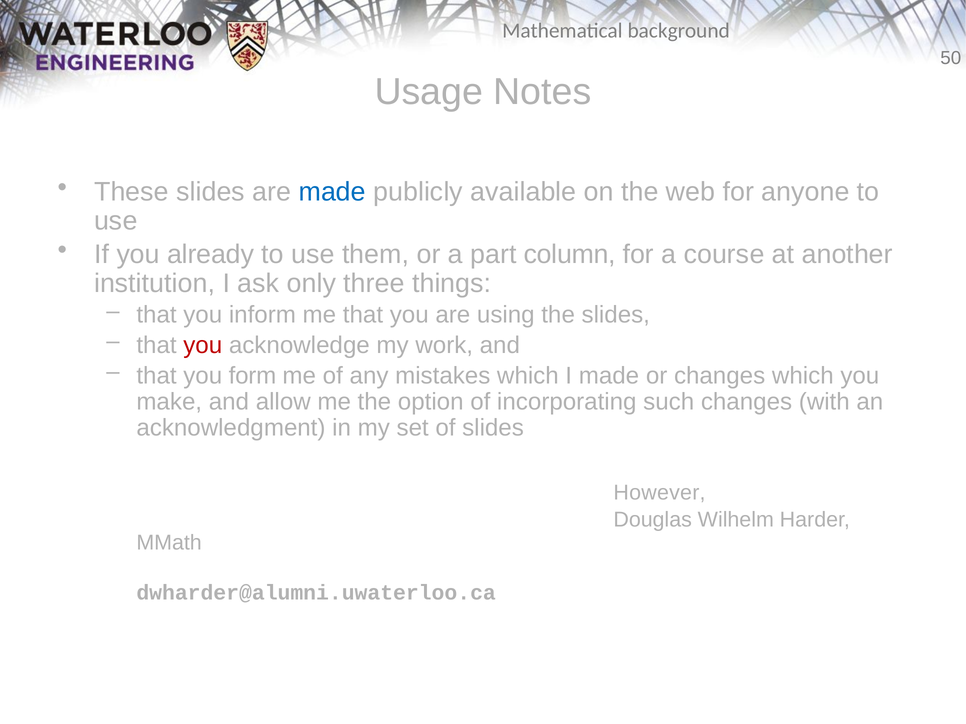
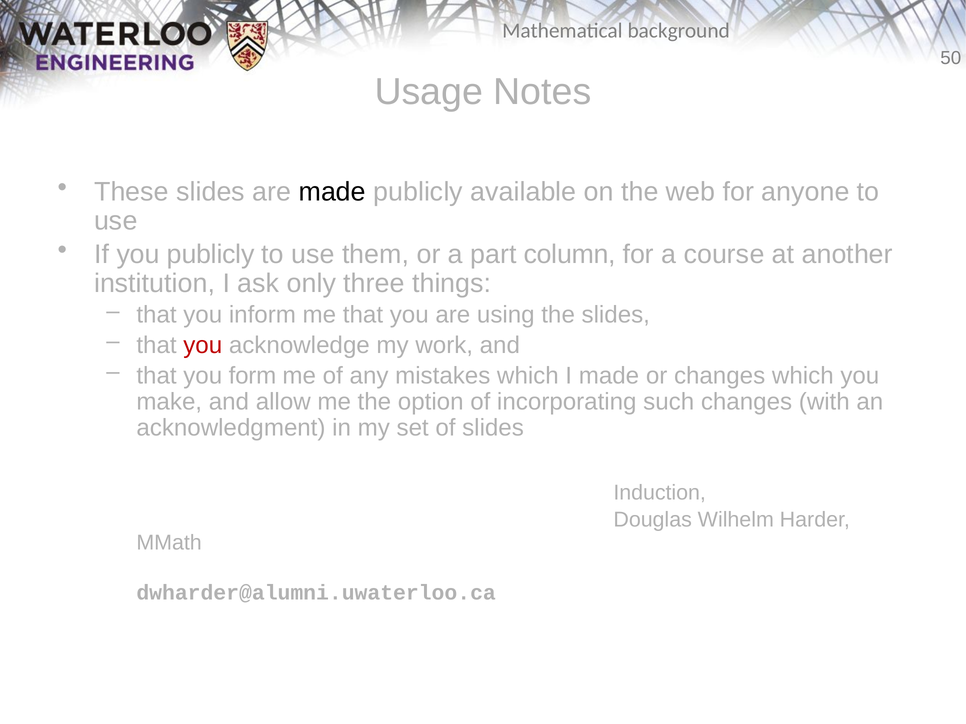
made colour: blue -> black (332, 192)
you already: already -> publicly (211, 255)
However: However -> Induction (660, 493)
